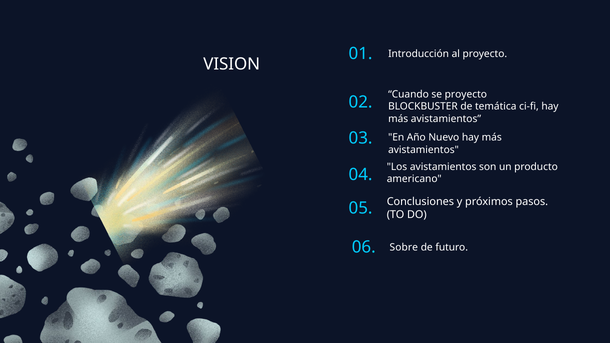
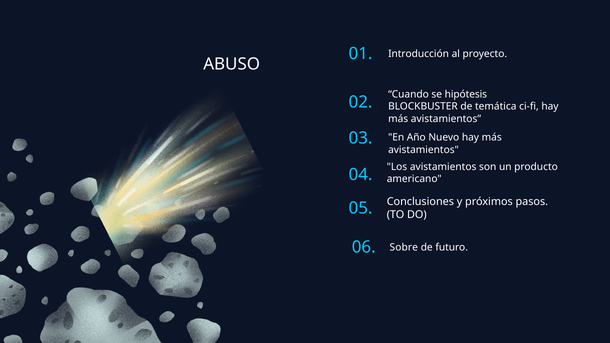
VISION: VISION -> ABUSO (232, 64)
se proyecto: proyecto -> hipótesis (466, 94)
